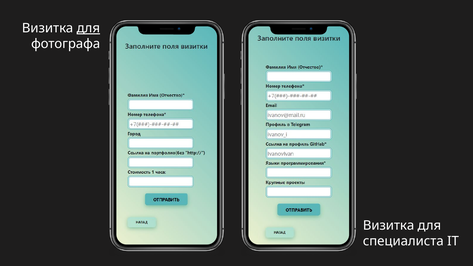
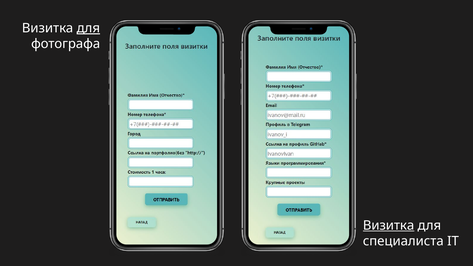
Визитка underline: none -> present (389, 225)
